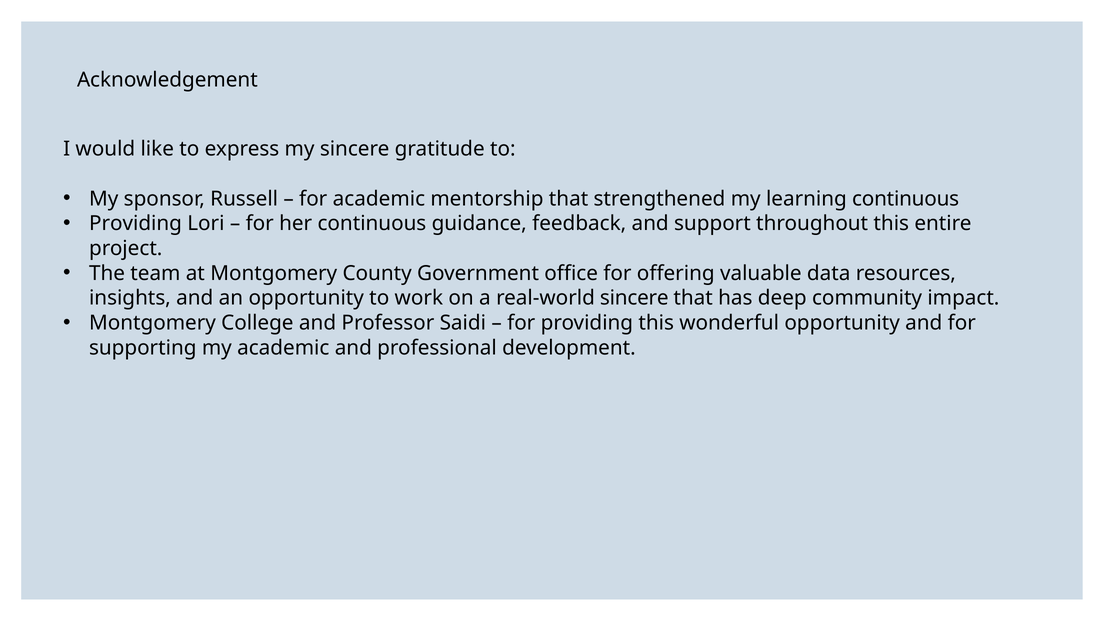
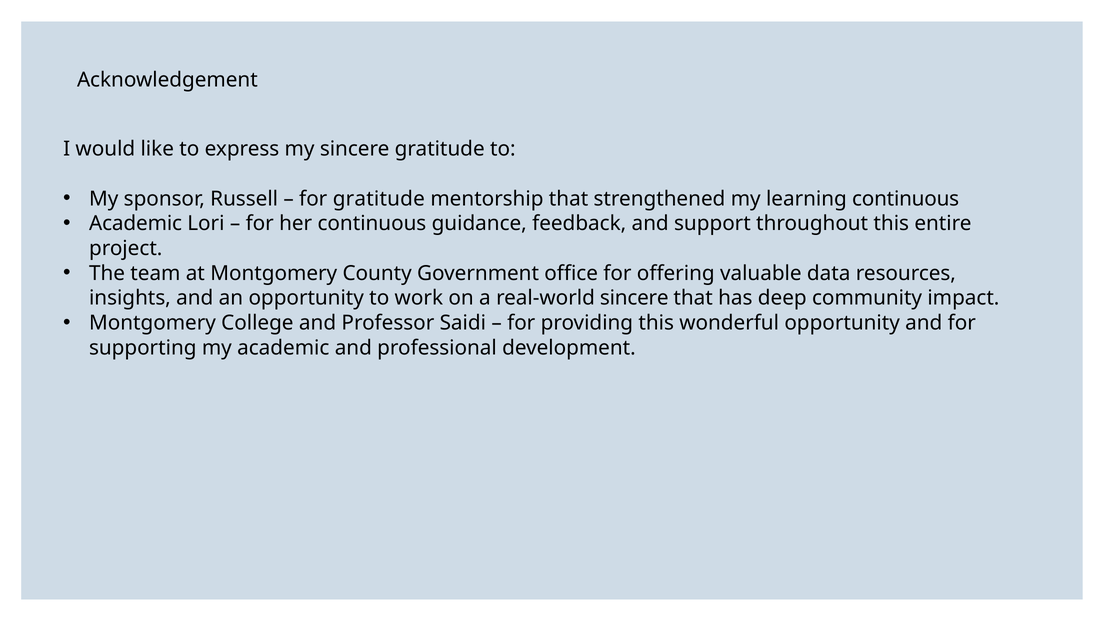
for academic: academic -> gratitude (379, 199)
Providing: Providing -> Academic (136, 224)
